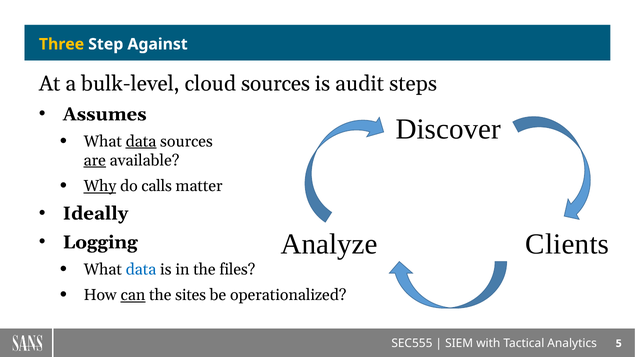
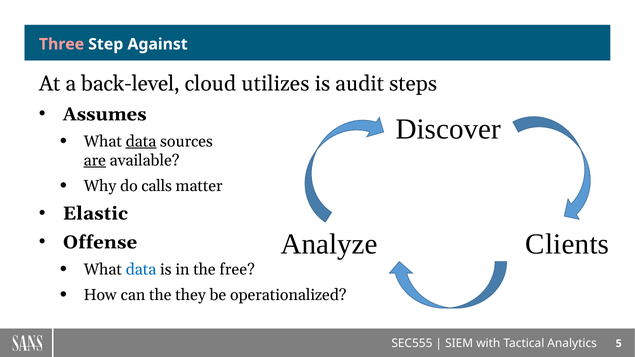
Three colour: yellow -> pink (62, 44)
bulk-level: bulk-level -> back-level (130, 84)
cloud sources: sources -> utilizes (275, 84)
Why underline: present -> none (100, 186)
Ideally: Ideally -> Elastic (95, 214)
Logging: Logging -> Offense (100, 242)
files: files -> free (237, 269)
can underline: present -> none (133, 295)
sites: sites -> they (191, 295)
